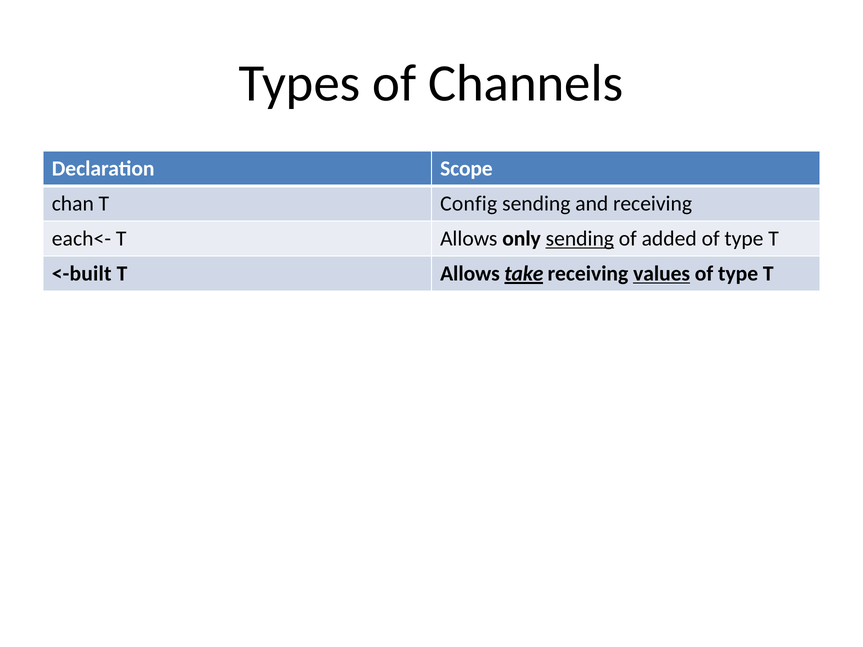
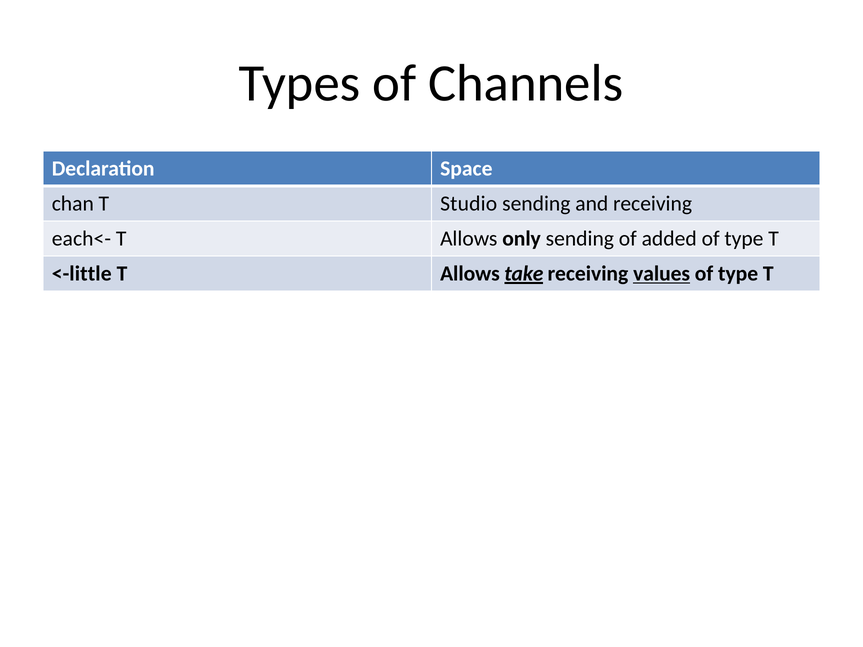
Scope: Scope -> Space (466, 169)
Config: Config -> Studio (469, 204)
sending underline: present -> none (580, 239)
<-built: <-built -> <-little (82, 274)
